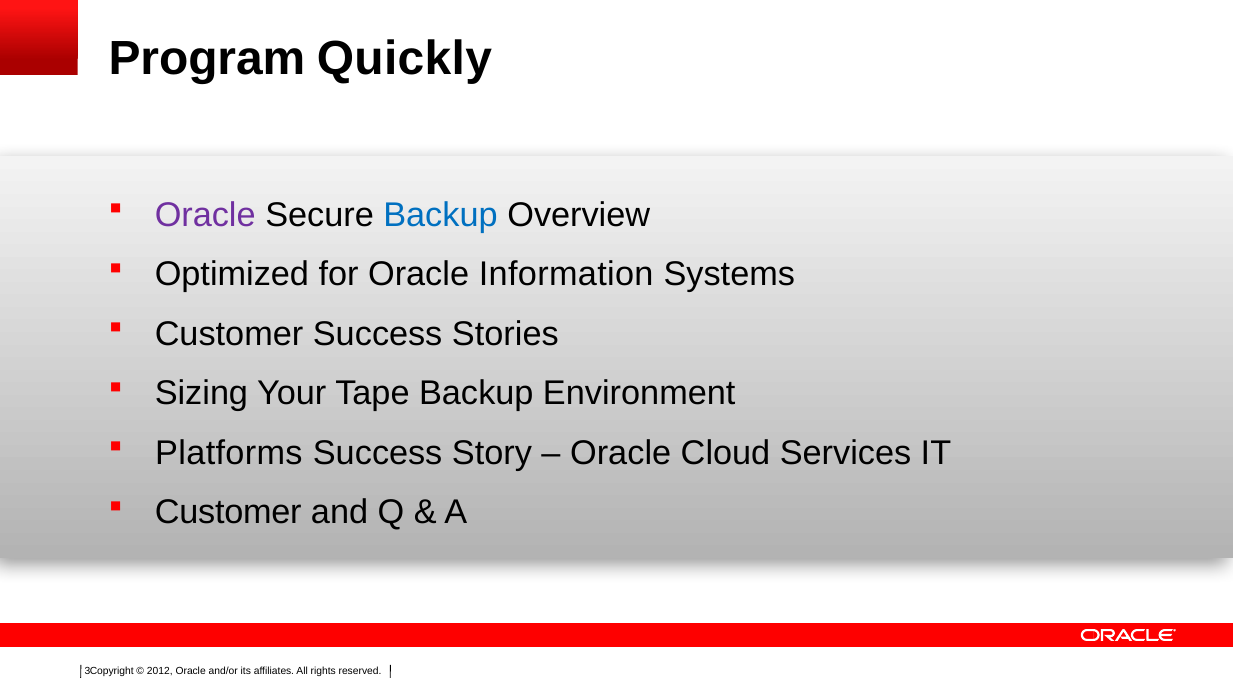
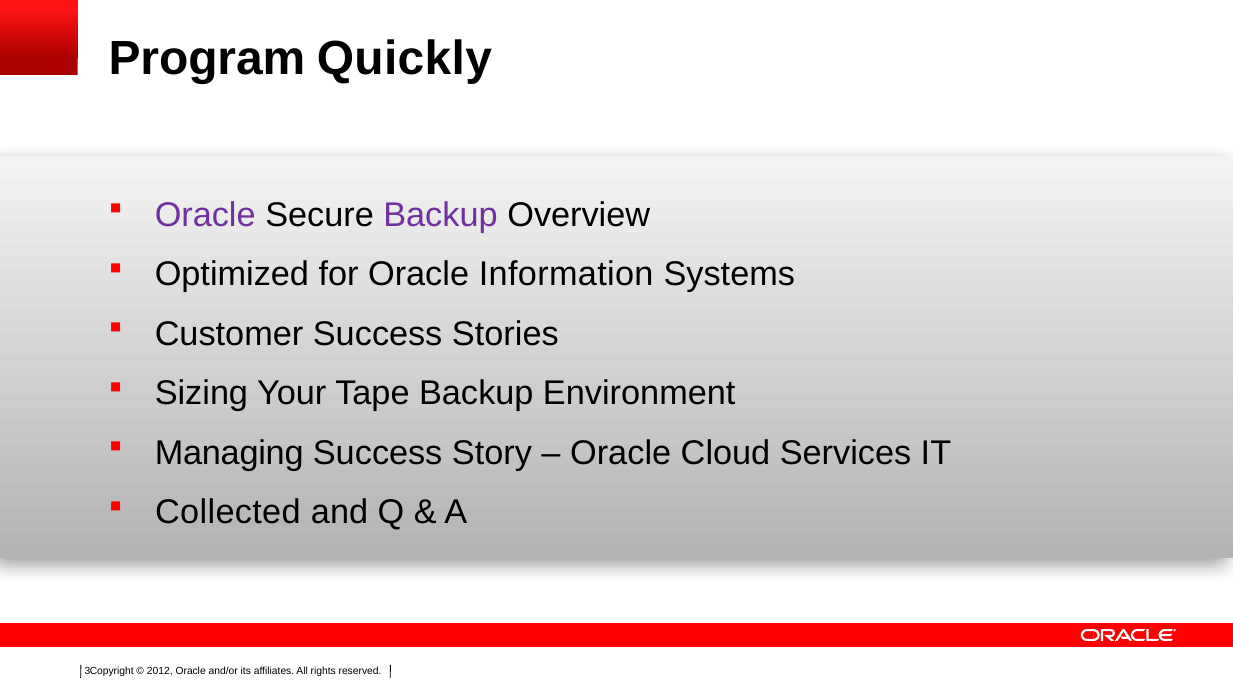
Backup colour: blue -> purple (440, 215)
Platforms: Platforms -> Managing (229, 453)
Customer: Customer -> Collected (228, 513)
